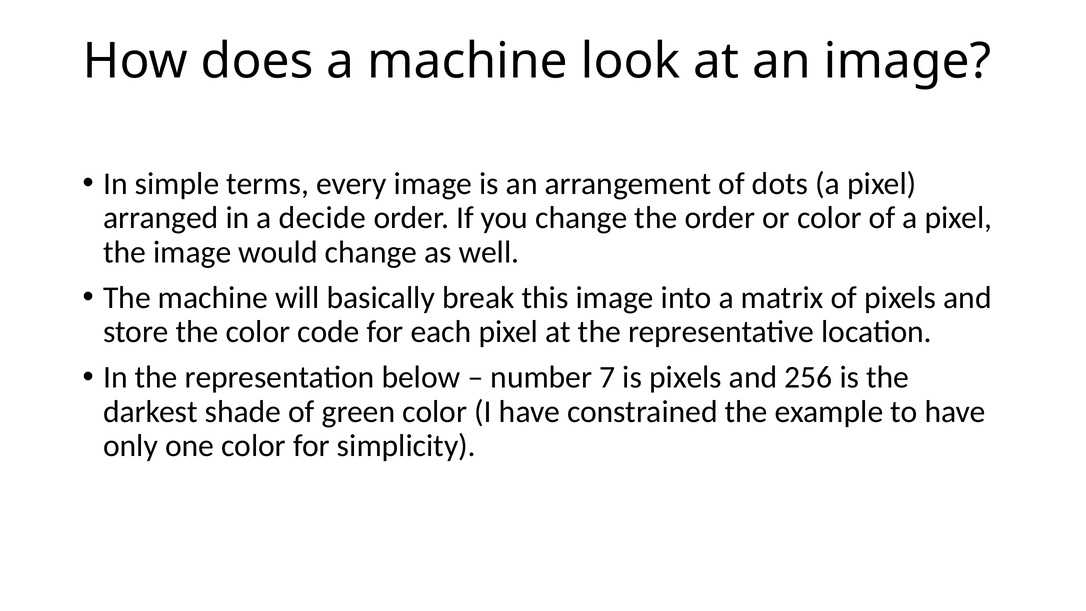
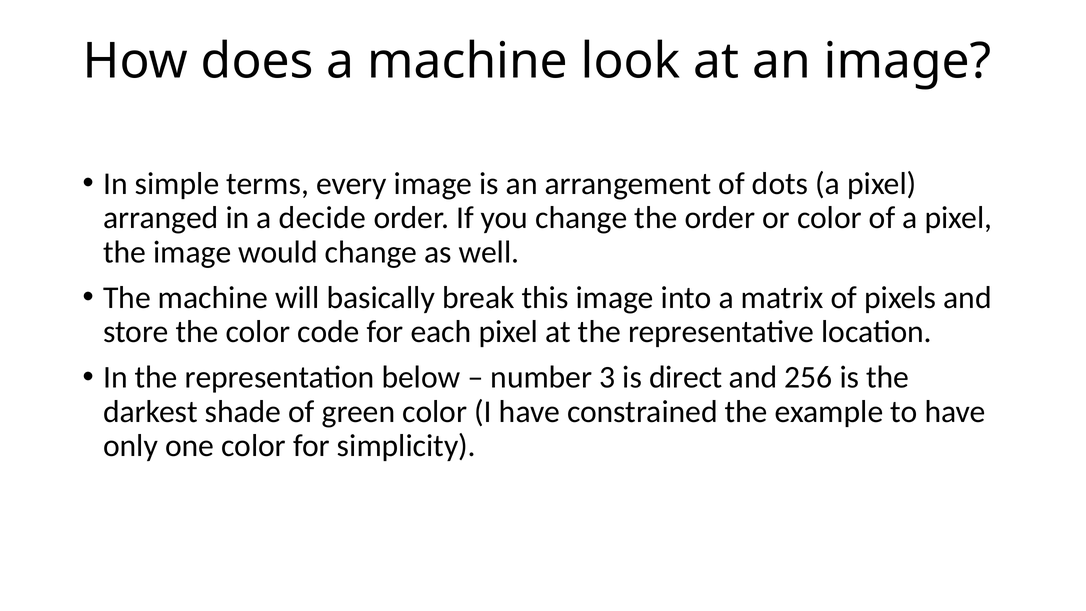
7: 7 -> 3 (607, 377)
is pixels: pixels -> direct (686, 377)
